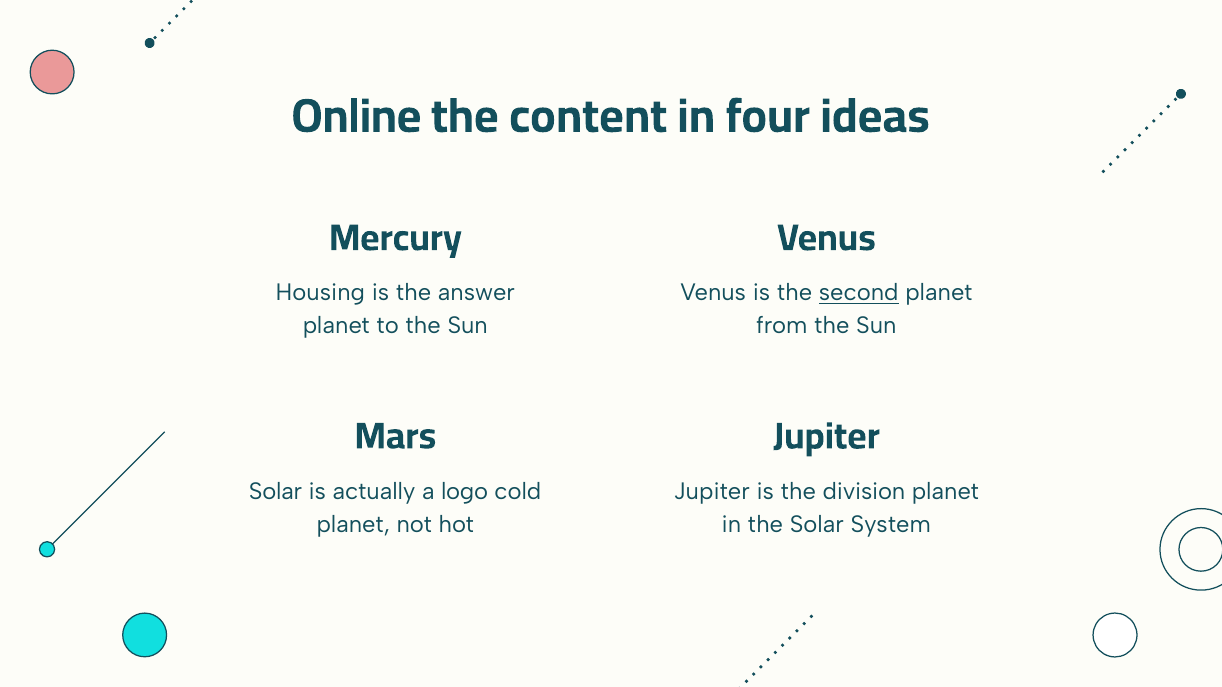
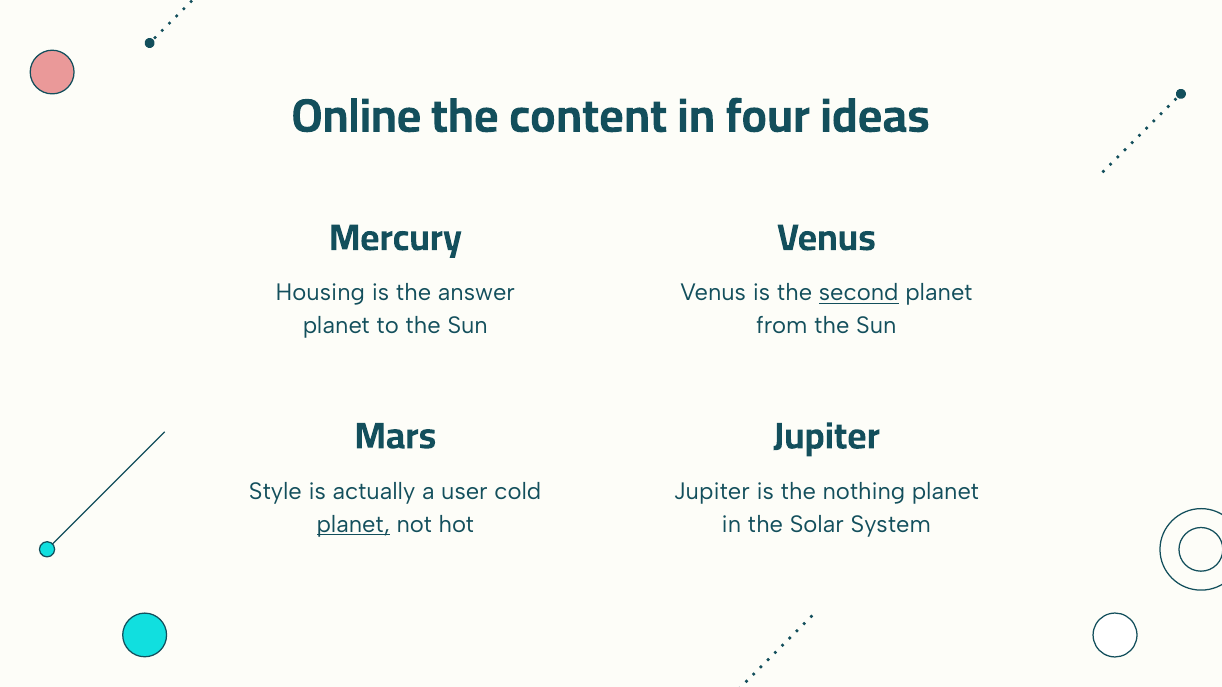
Solar: Solar -> Style (275, 492)
logo: logo -> user (464, 492)
division: division -> nothing (864, 492)
planet underline: none -> present (353, 525)
